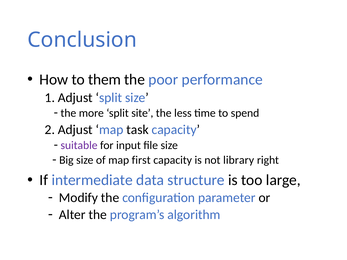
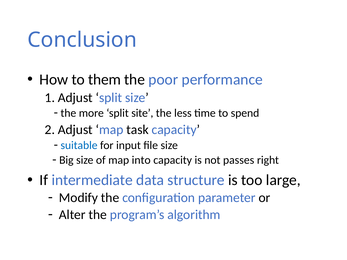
suitable colour: purple -> blue (79, 145)
first: first -> into (141, 160)
library: library -> passes (239, 160)
